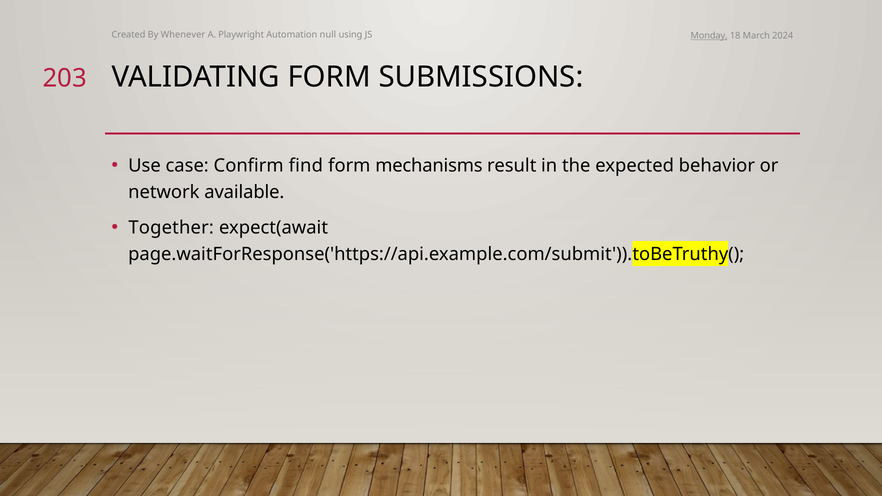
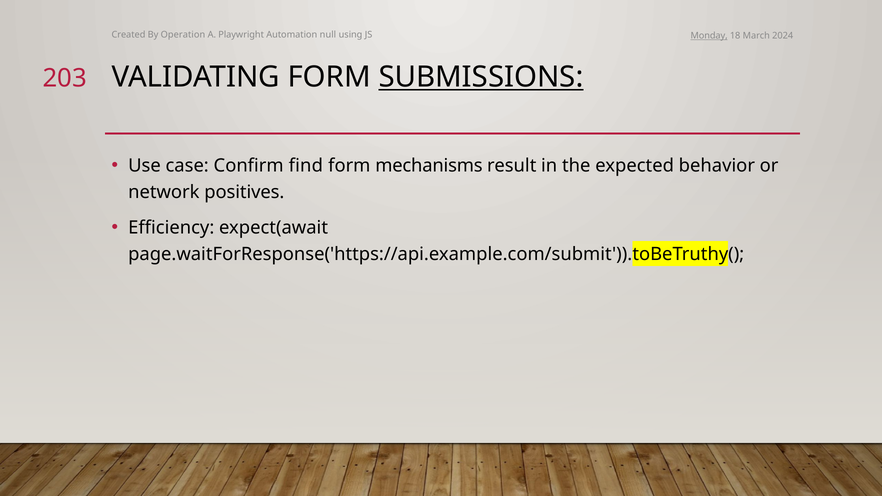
Whenever: Whenever -> Operation (183, 35)
SUBMISSIONS underline: none -> present (481, 77)
available: available -> positives (244, 192)
Together: Together -> Efficiency (171, 228)
